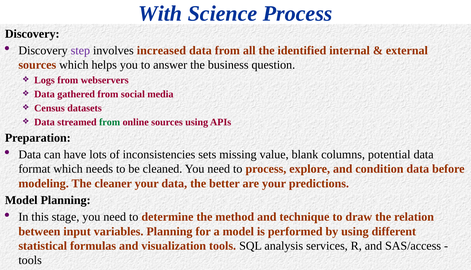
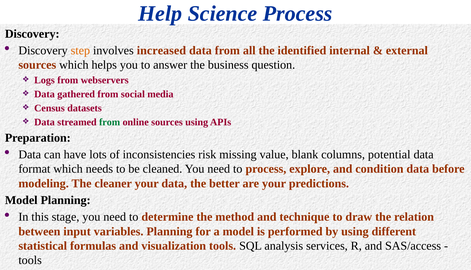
With: With -> Help (160, 14)
step colour: purple -> orange (80, 51)
sets: sets -> risk (207, 155)
